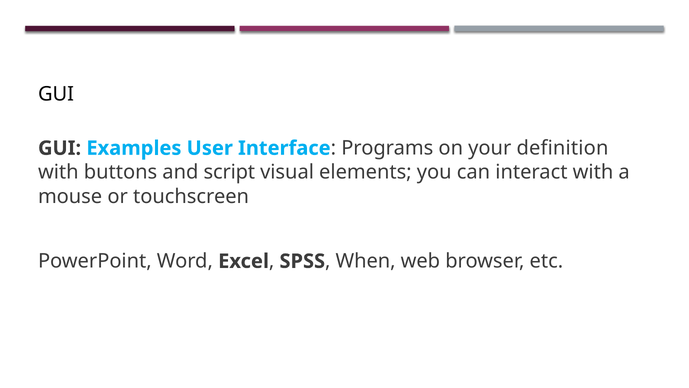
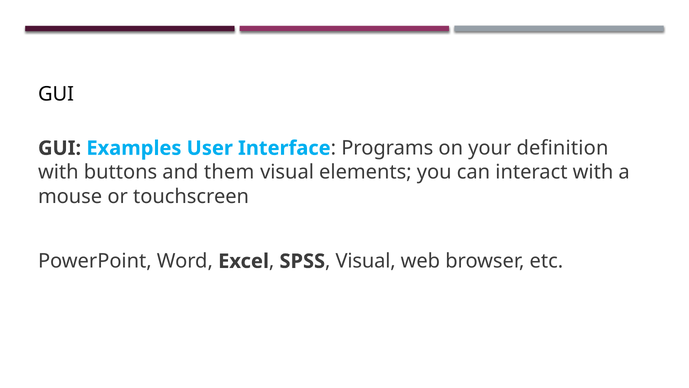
script: script -> them (229, 172)
When: When -> Visual (366, 261)
